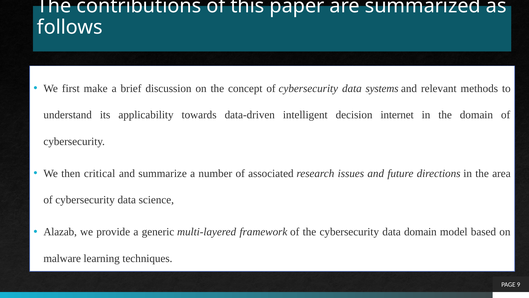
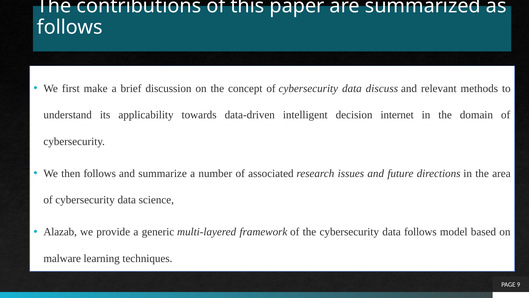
systems: systems -> discuss (382, 88)
then critical: critical -> follows (100, 173)
data domain: domain -> follows (420, 232)
